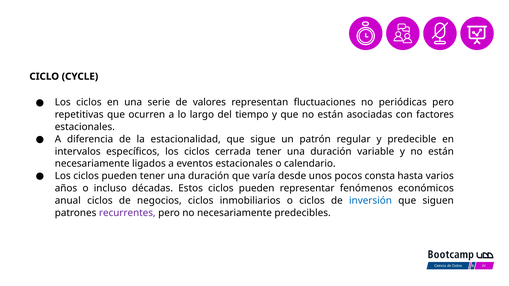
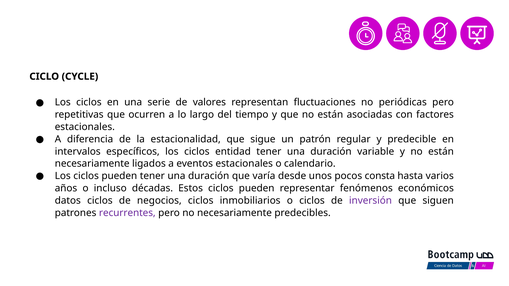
cerrada: cerrada -> entidad (233, 152)
anual: anual -> datos (68, 201)
inversión colour: blue -> purple (371, 201)
